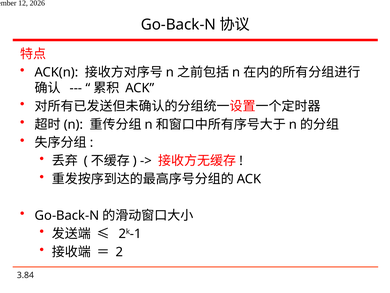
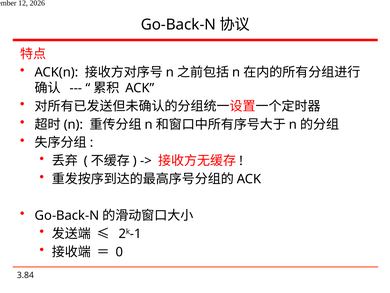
2: 2 -> 0 (119, 252)
